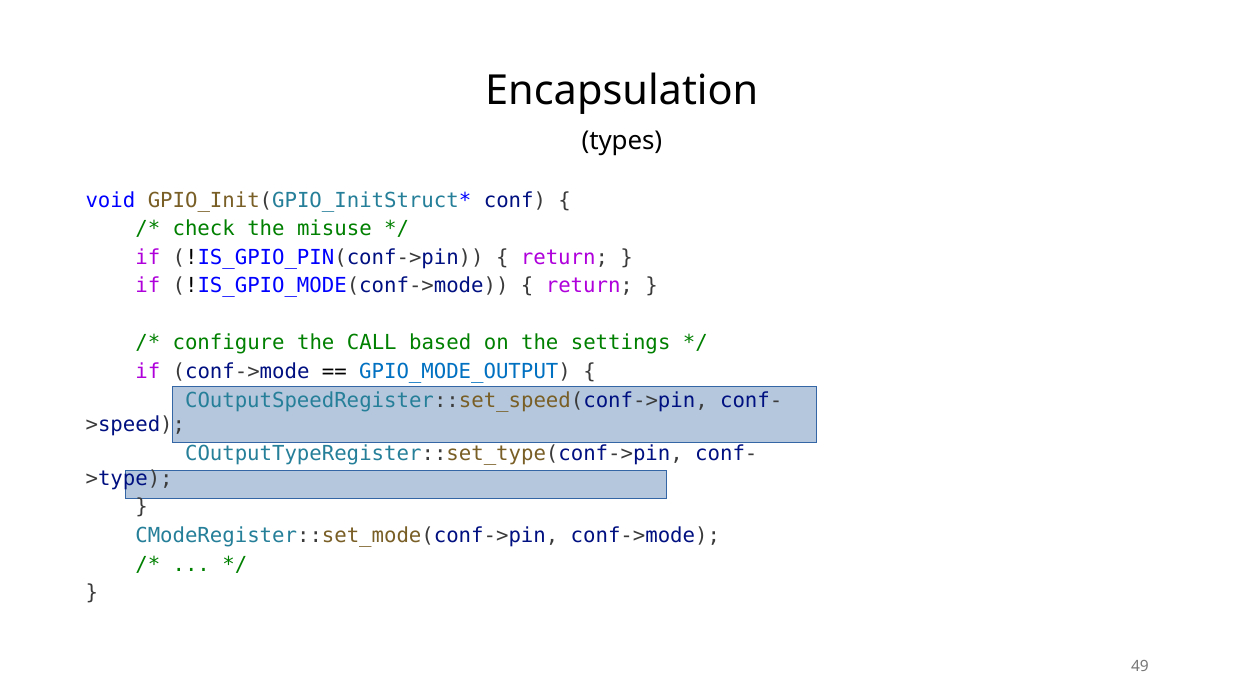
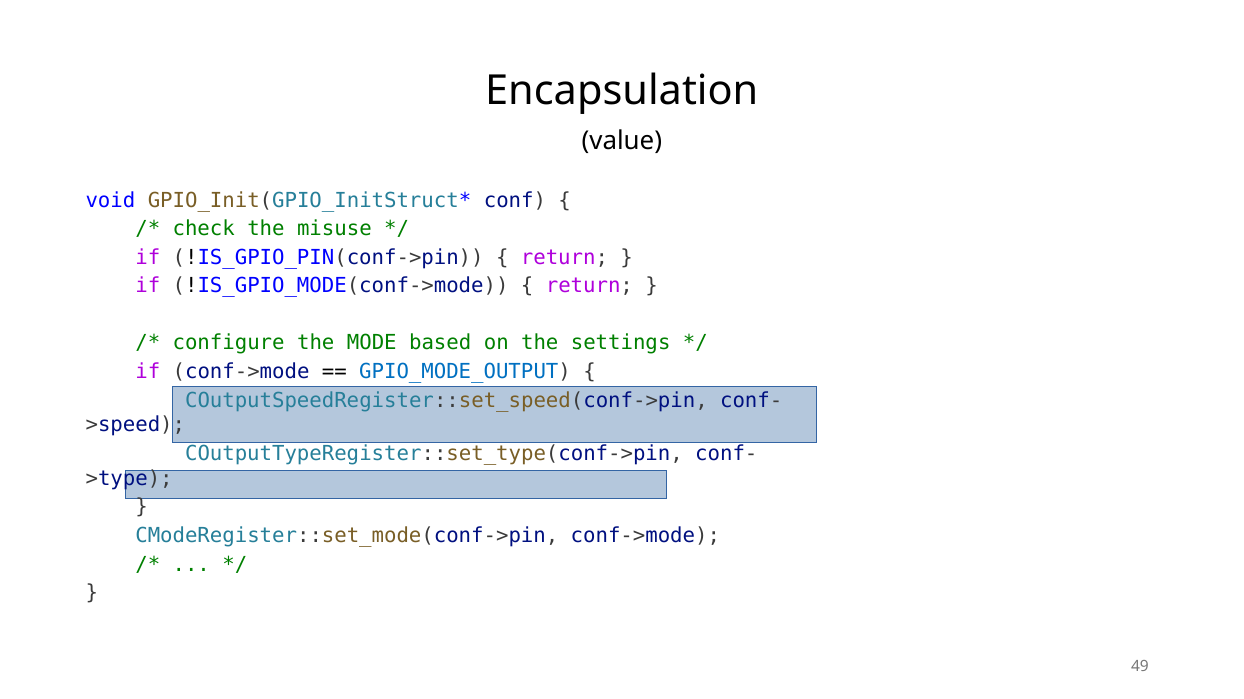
types: types -> value (622, 141)
CALL: CALL -> MODE (372, 343)
